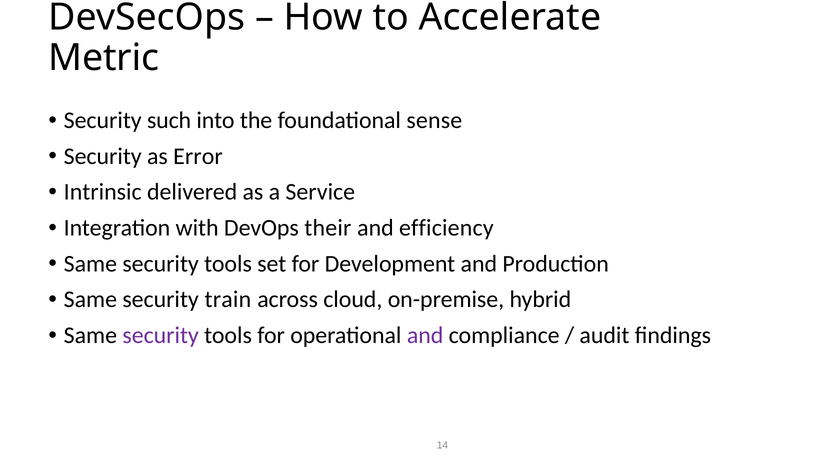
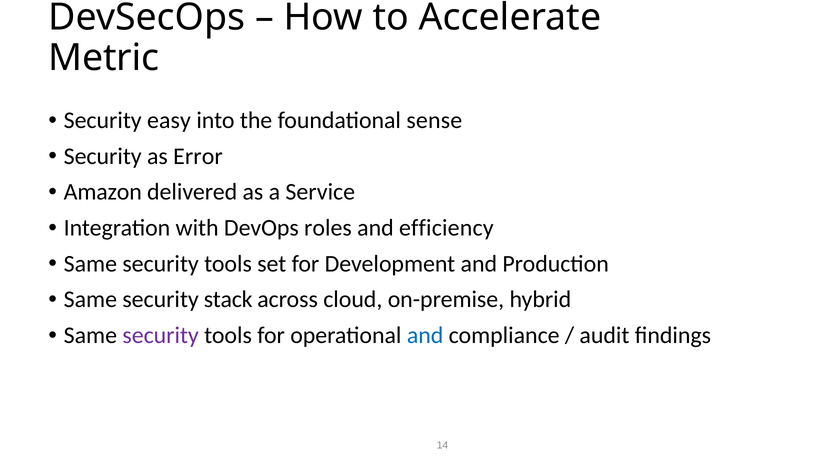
such: such -> easy (169, 120)
Intrinsic: Intrinsic -> Amazon (103, 192)
their: their -> roles (328, 228)
train: train -> stack (228, 299)
and colour: purple -> blue (425, 335)
